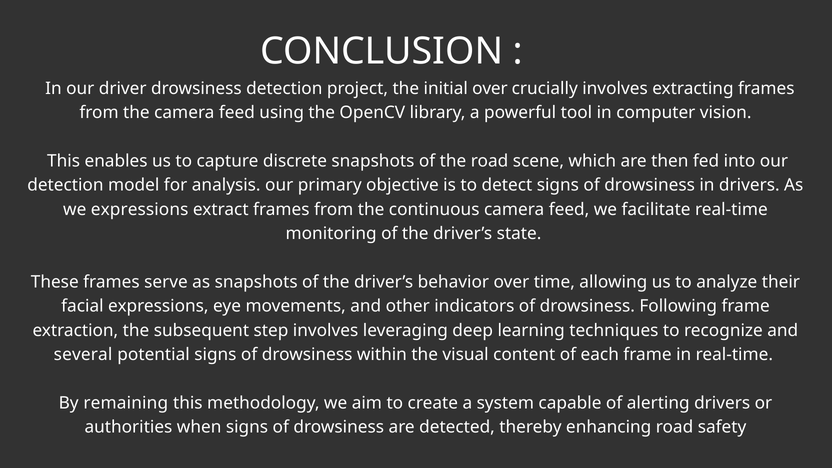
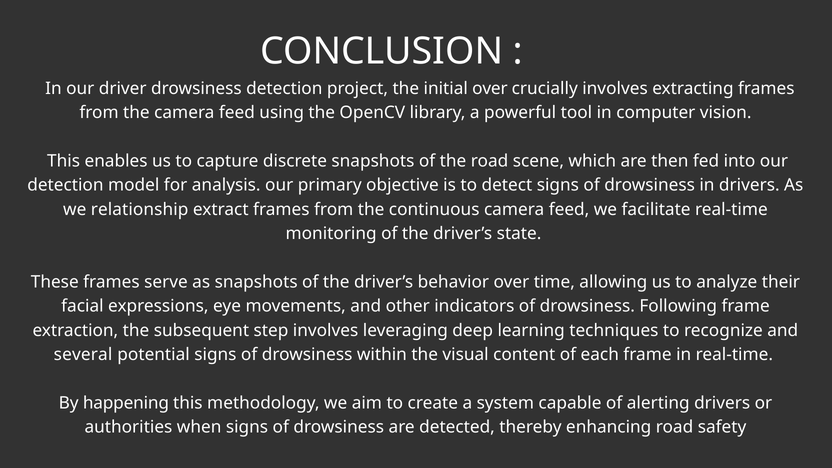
we expressions: expressions -> relationship (140, 209)
remaining: remaining -> happening (126, 403)
